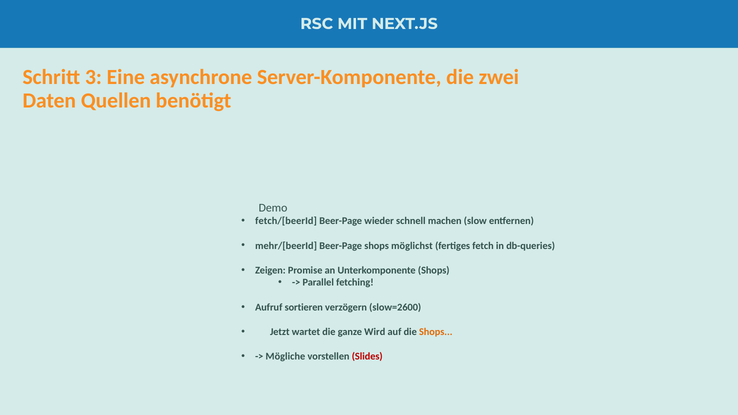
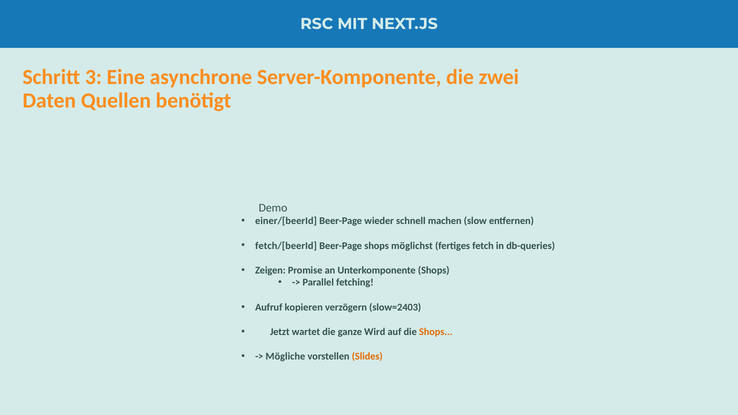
fetch/[beerId: fetch/[beerId -> einer/[beerId (286, 221)
mehr/[beerId: mehr/[beerId -> fetch/[beerId (286, 246)
sortieren: sortieren -> kopieren (304, 307)
slow=2600: slow=2600 -> slow=2403 (395, 307)
Slides colour: red -> orange (367, 357)
